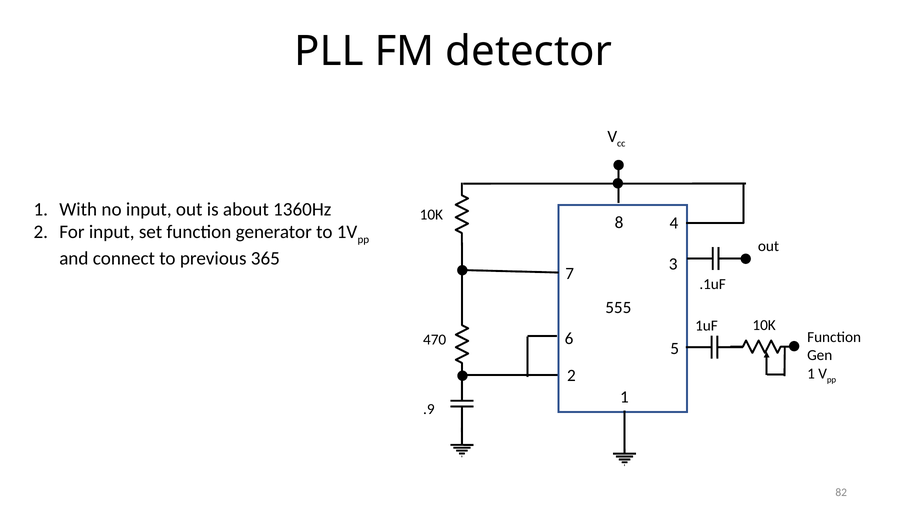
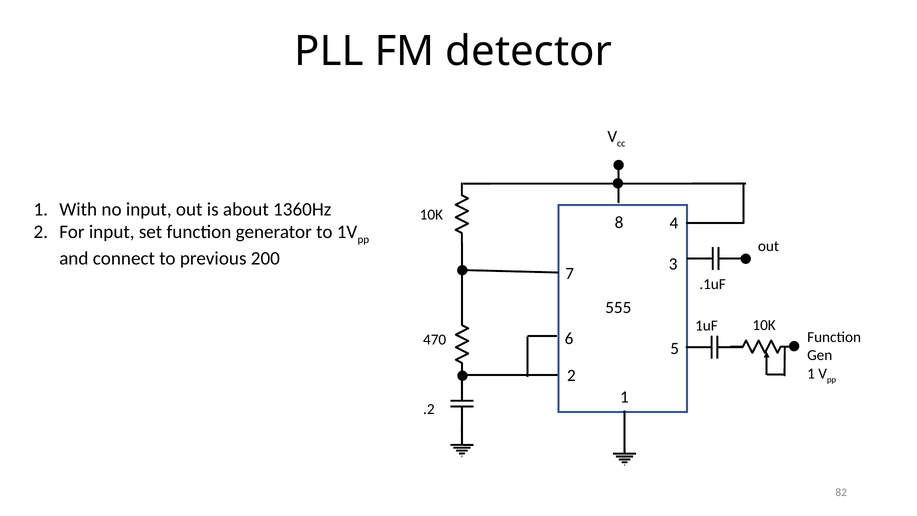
365: 365 -> 200 (265, 258)
.9: .9 -> .2 (429, 409)
